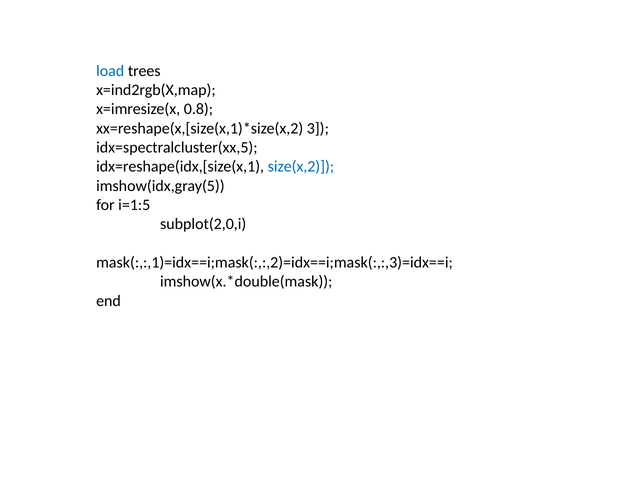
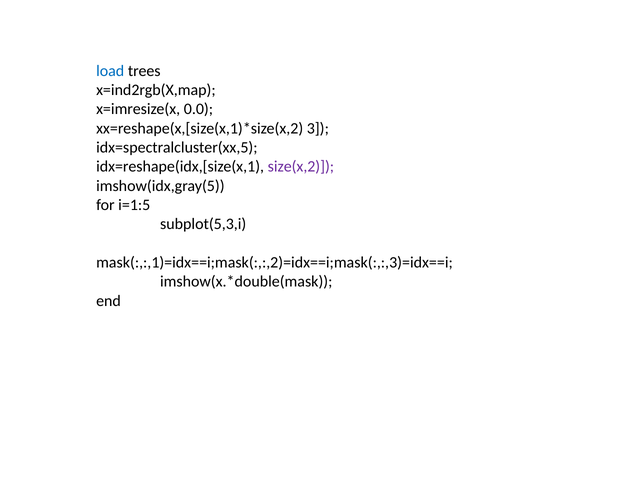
0.8: 0.8 -> 0.0 (198, 109)
size(x,2 colour: blue -> purple (301, 167)
subplot(2,0,i: subplot(2,0,i -> subplot(5,3,i (203, 224)
